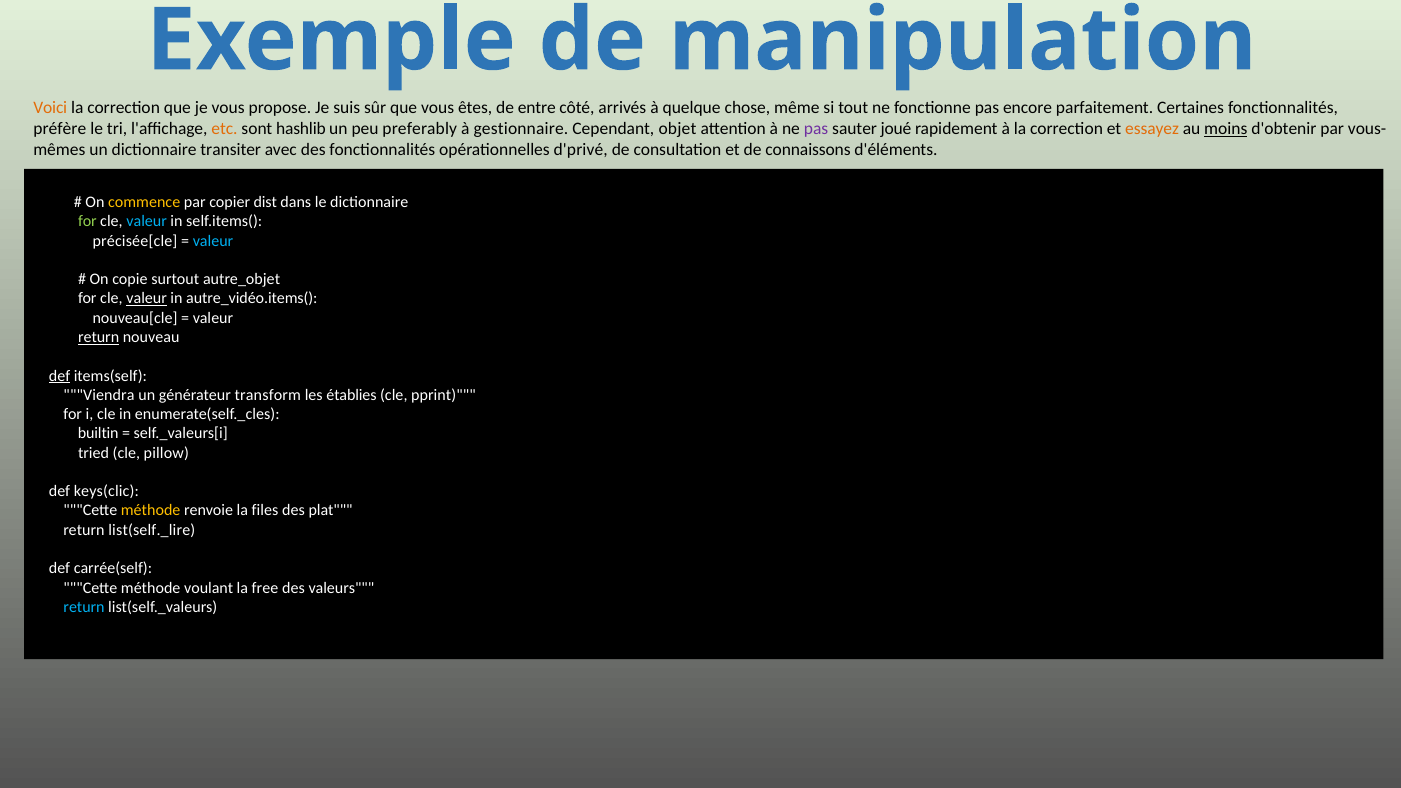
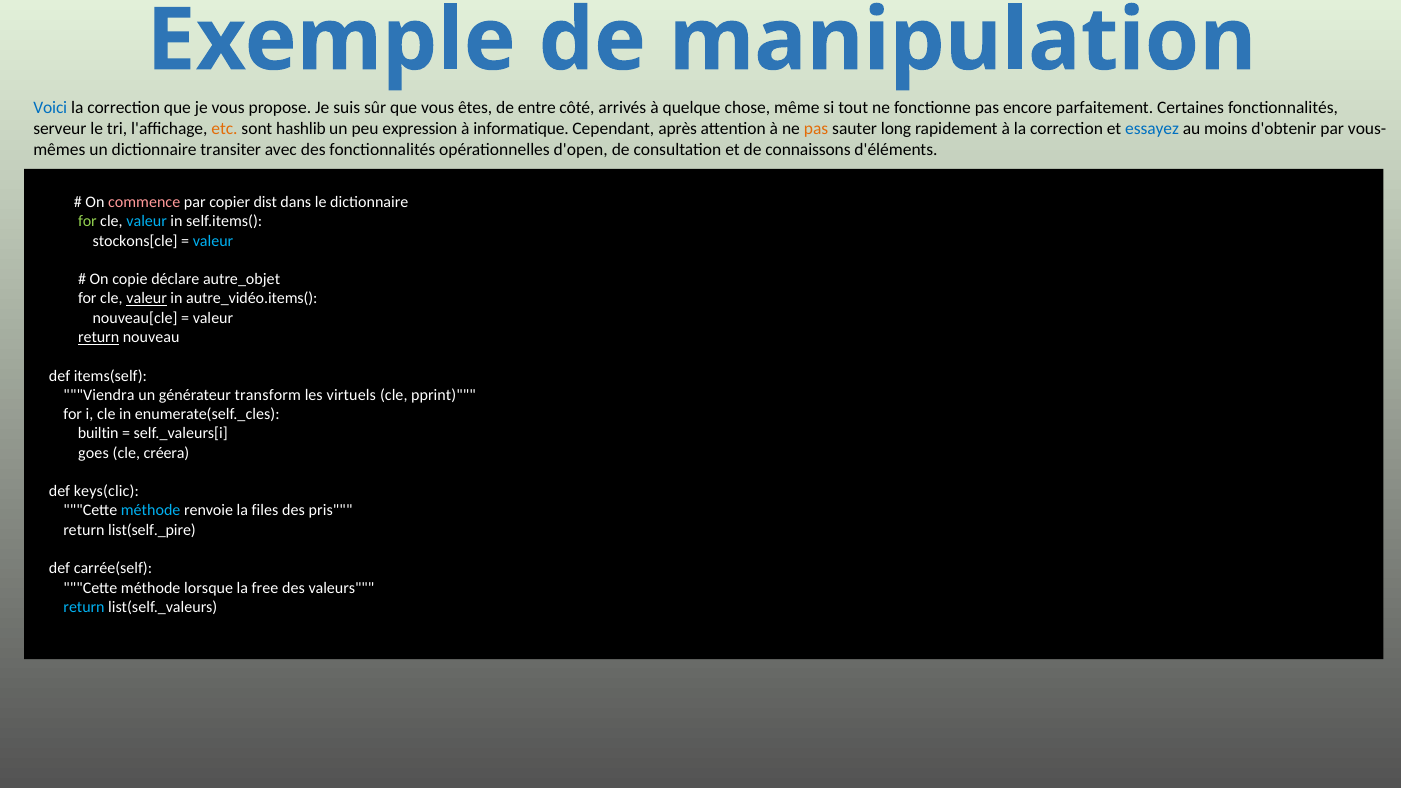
Voici colour: orange -> blue (50, 108)
préfère: préfère -> serveur (60, 129)
preferably: preferably -> expression (420, 129)
gestionnaire: gestionnaire -> informatique (521, 129)
objet: objet -> après (678, 129)
pas colour: purple -> orange (816, 129)
joué: joué -> long (896, 129)
essayez colour: orange -> blue (1152, 129)
moins underline: present -> none (1226, 129)
d'privé: d'privé -> d'open (581, 150)
commence colour: yellow -> pink (144, 202)
précisée[cle: précisée[cle -> stockons[cle (135, 241)
surtout: surtout -> déclare (175, 279)
def underline: present -> none (60, 376)
établies: établies -> virtuels (351, 395)
tried: tried -> goes (93, 453)
pillow: pillow -> créera (166, 453)
méthode colour: yellow -> light blue (151, 511)
plat: plat -> pris (330, 511)
list(self._lire: list(self._lire -> list(self._pire (152, 530)
voulant: voulant -> lorsque (209, 588)
